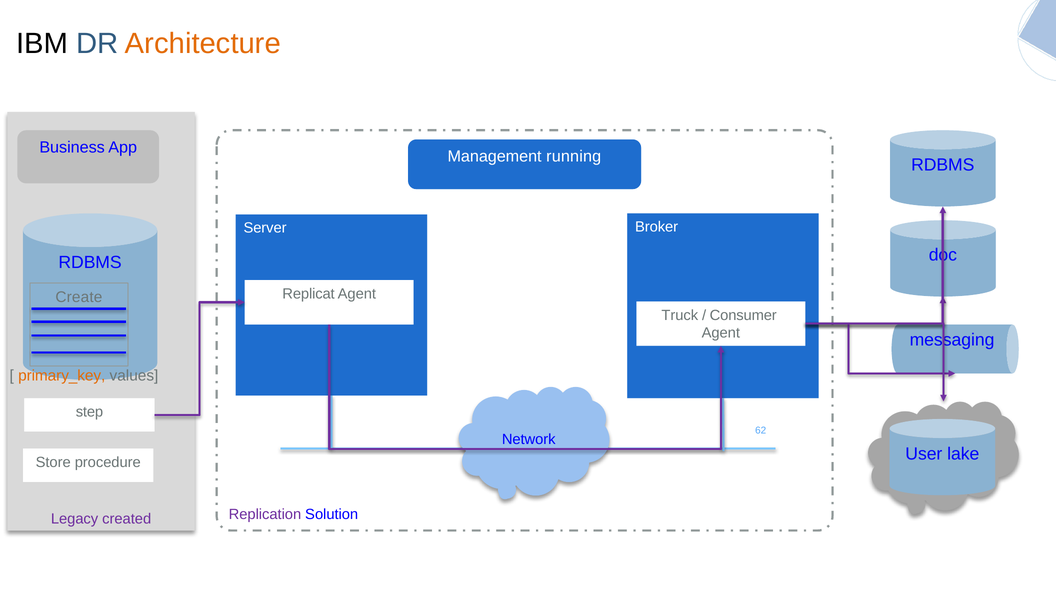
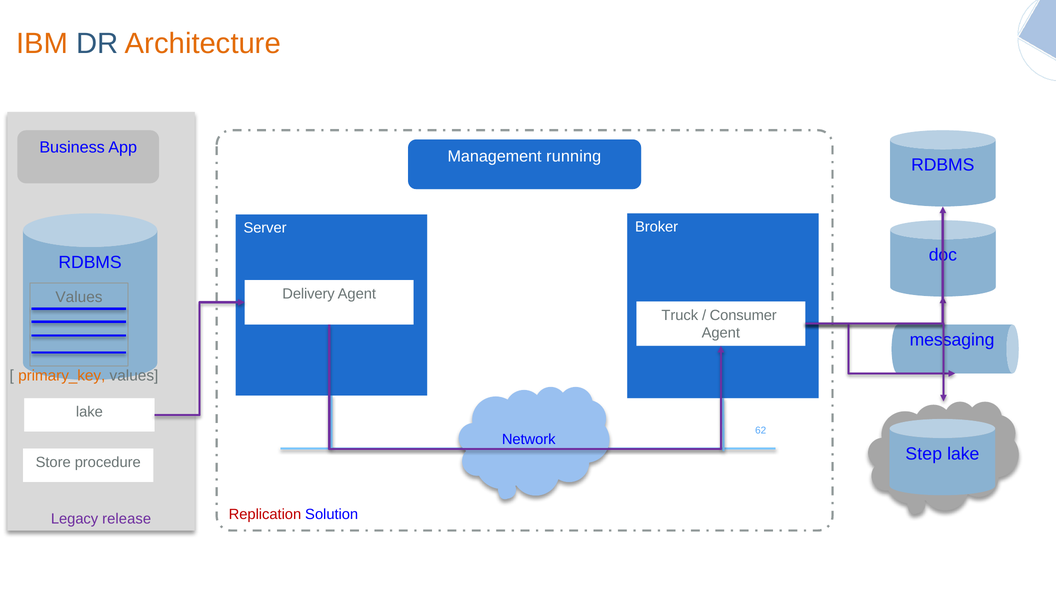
IBM colour: black -> orange (42, 44)
Replicat: Replicat -> Delivery (309, 294)
Create: Create -> Values (79, 297)
step: step -> lake (89, 412)
User: User -> Step (924, 454)
Replication colour: purple -> red (265, 515)
created: created -> release (127, 519)
